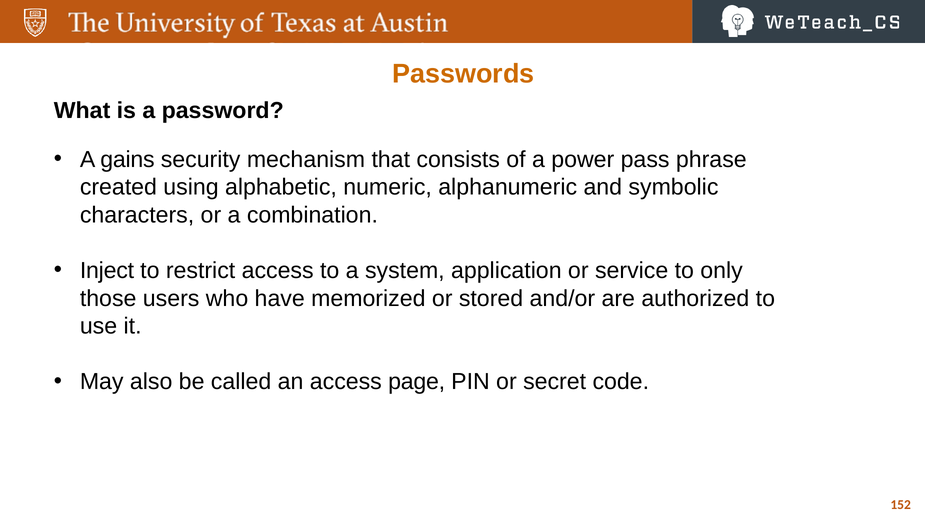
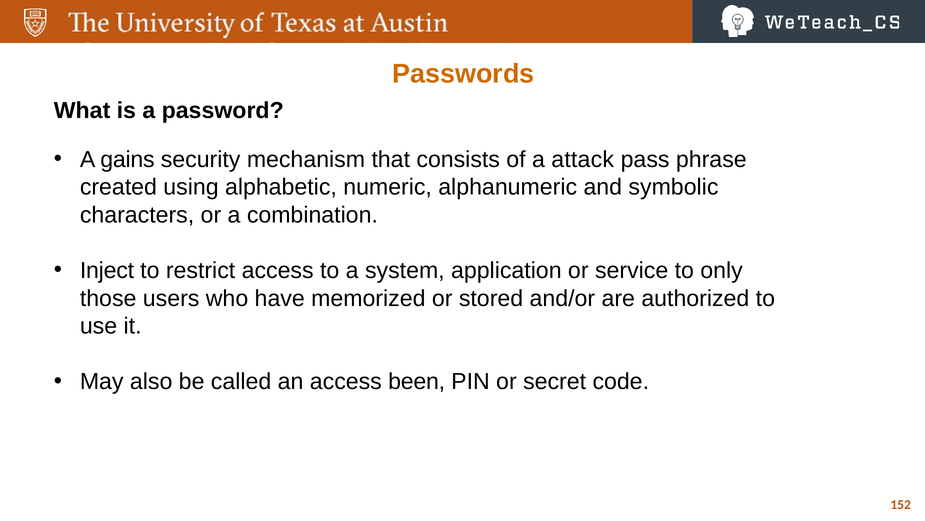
power: power -> attack (583, 159)
page: page -> been (417, 381)
